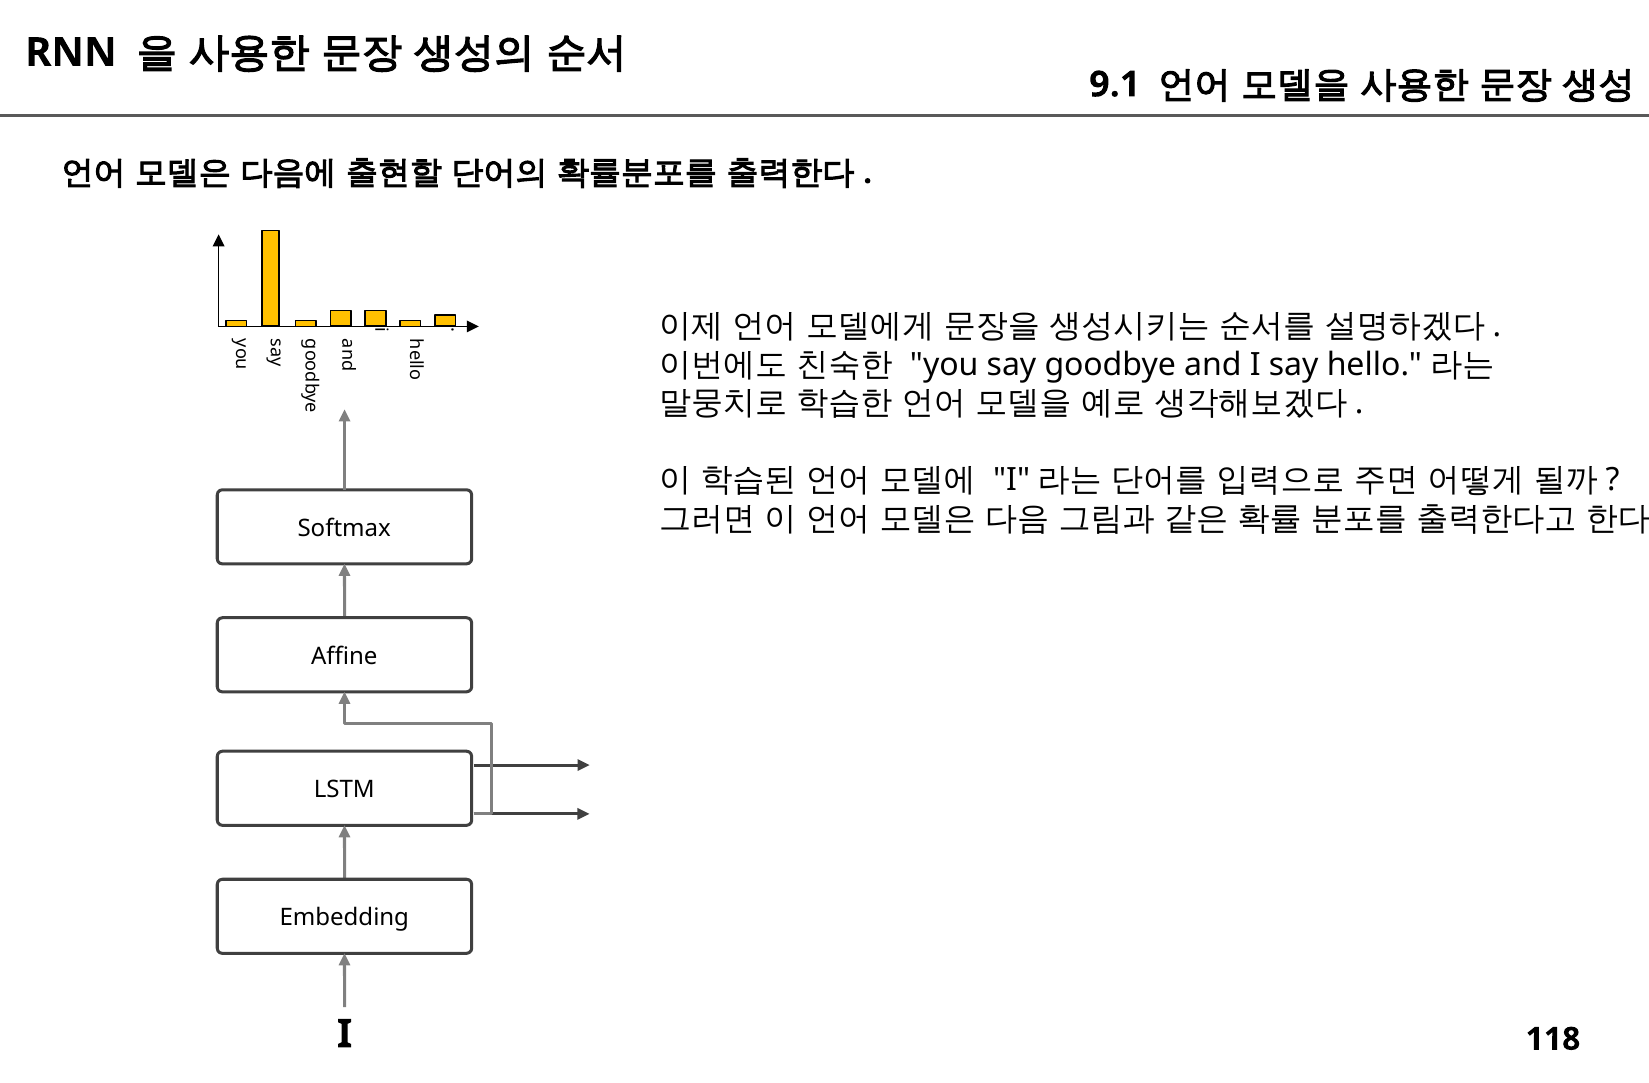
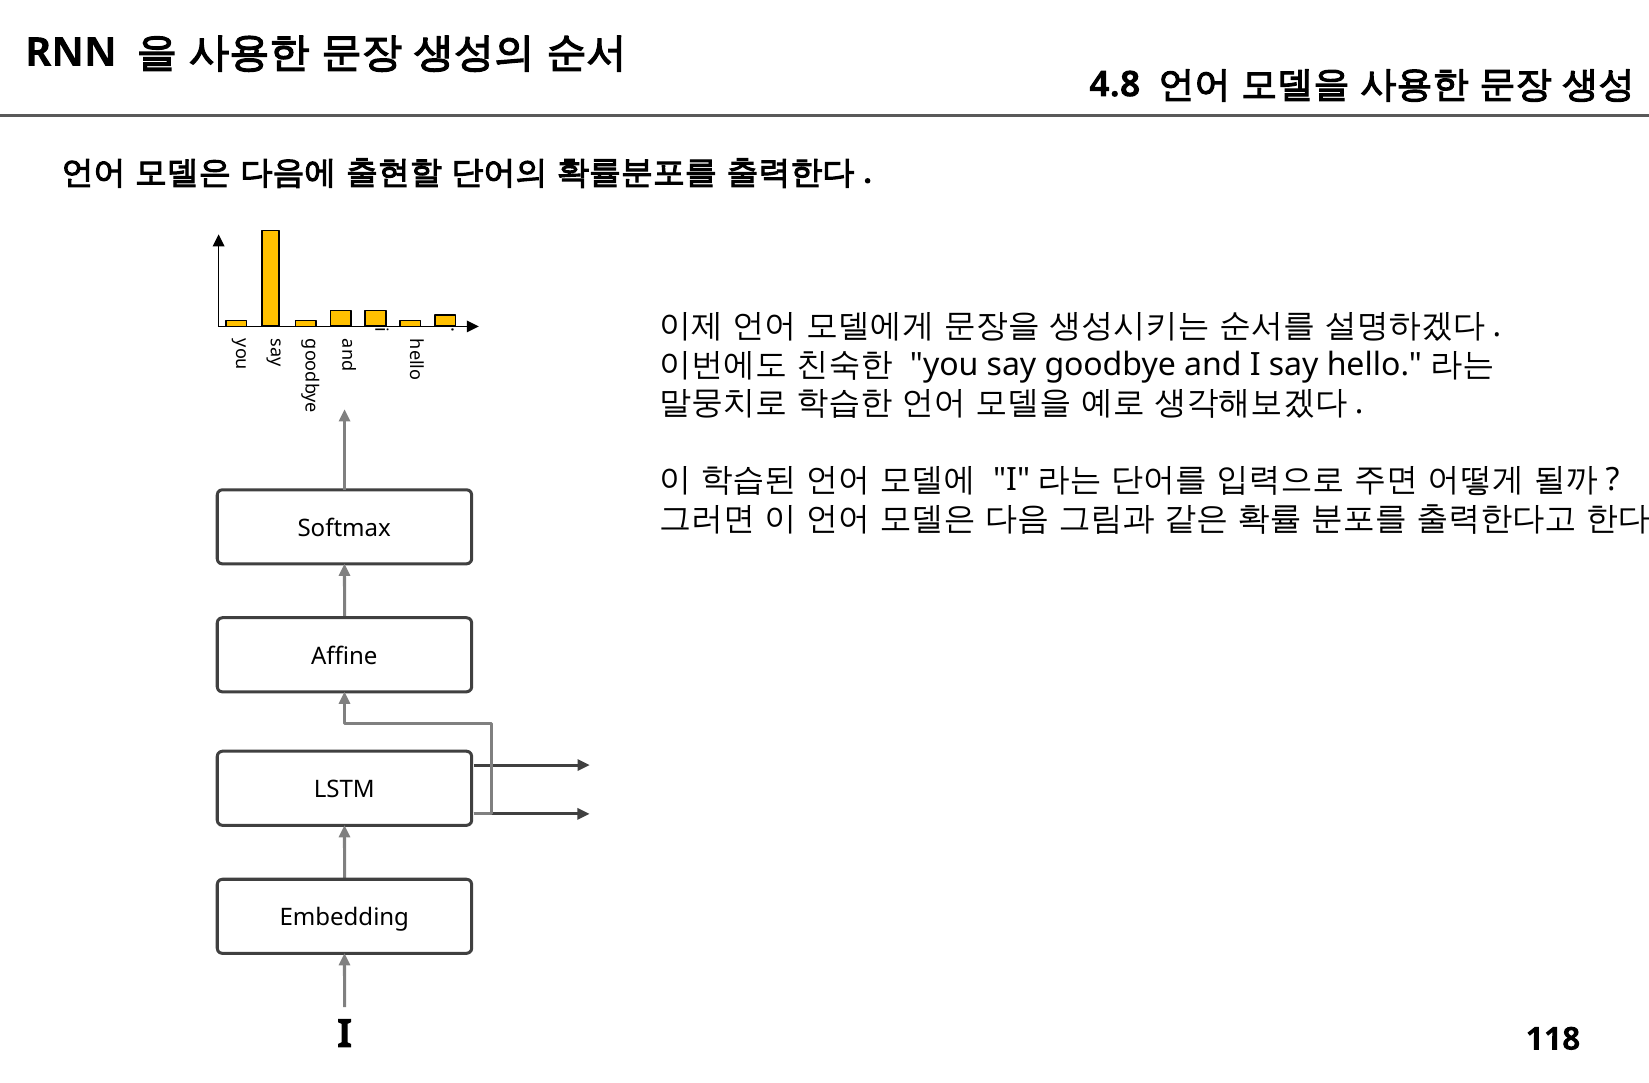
9.1: 9.1 -> 4.8 (1115, 85)
